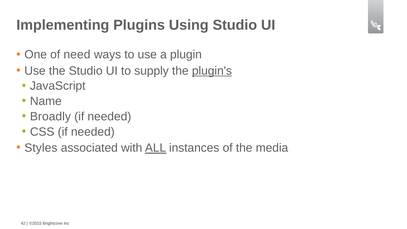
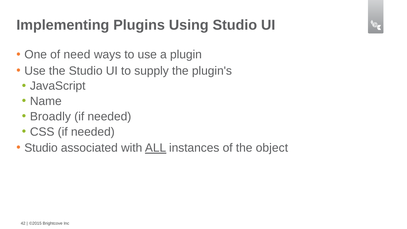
plugin's underline: present -> none (212, 71)
Styles: Styles -> Studio (41, 148)
media: media -> object (272, 148)
